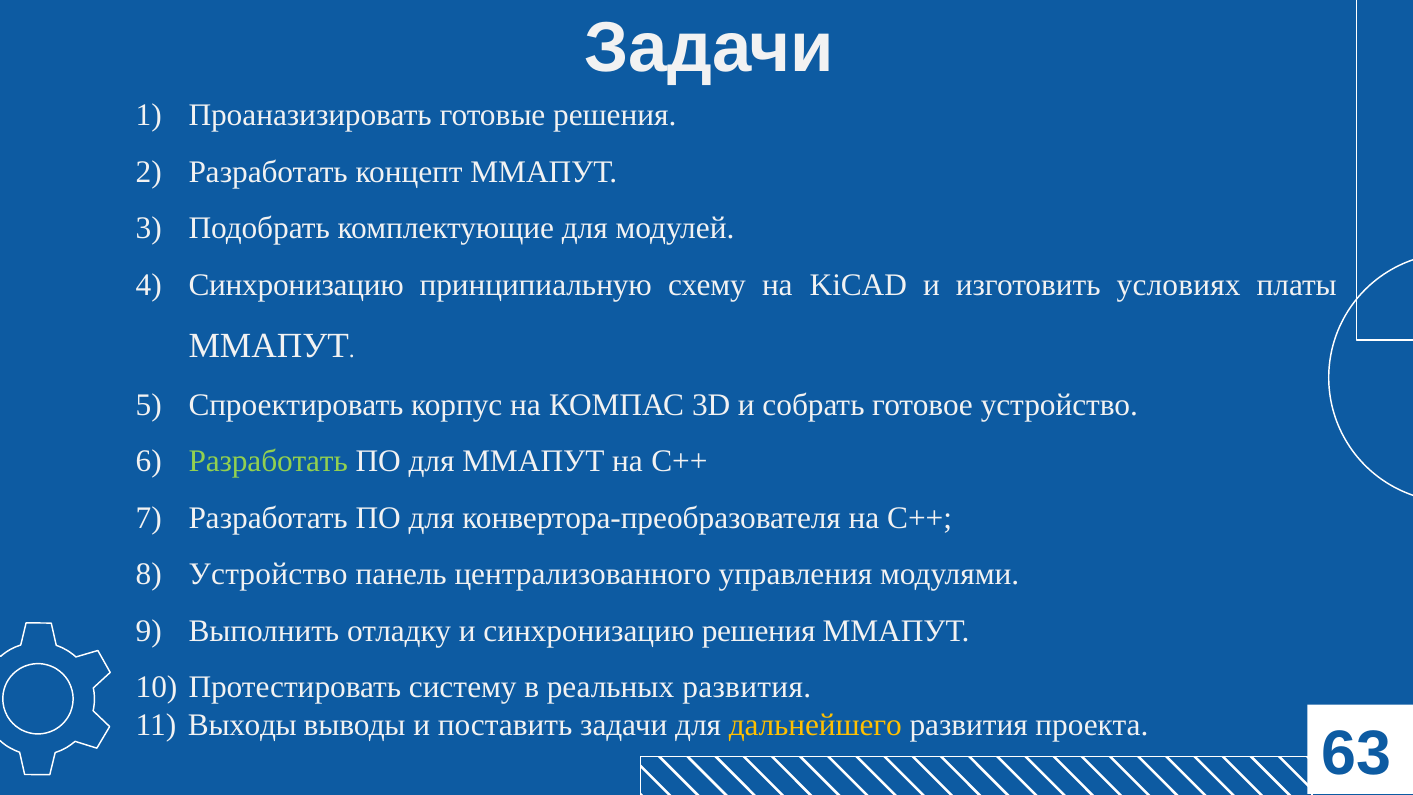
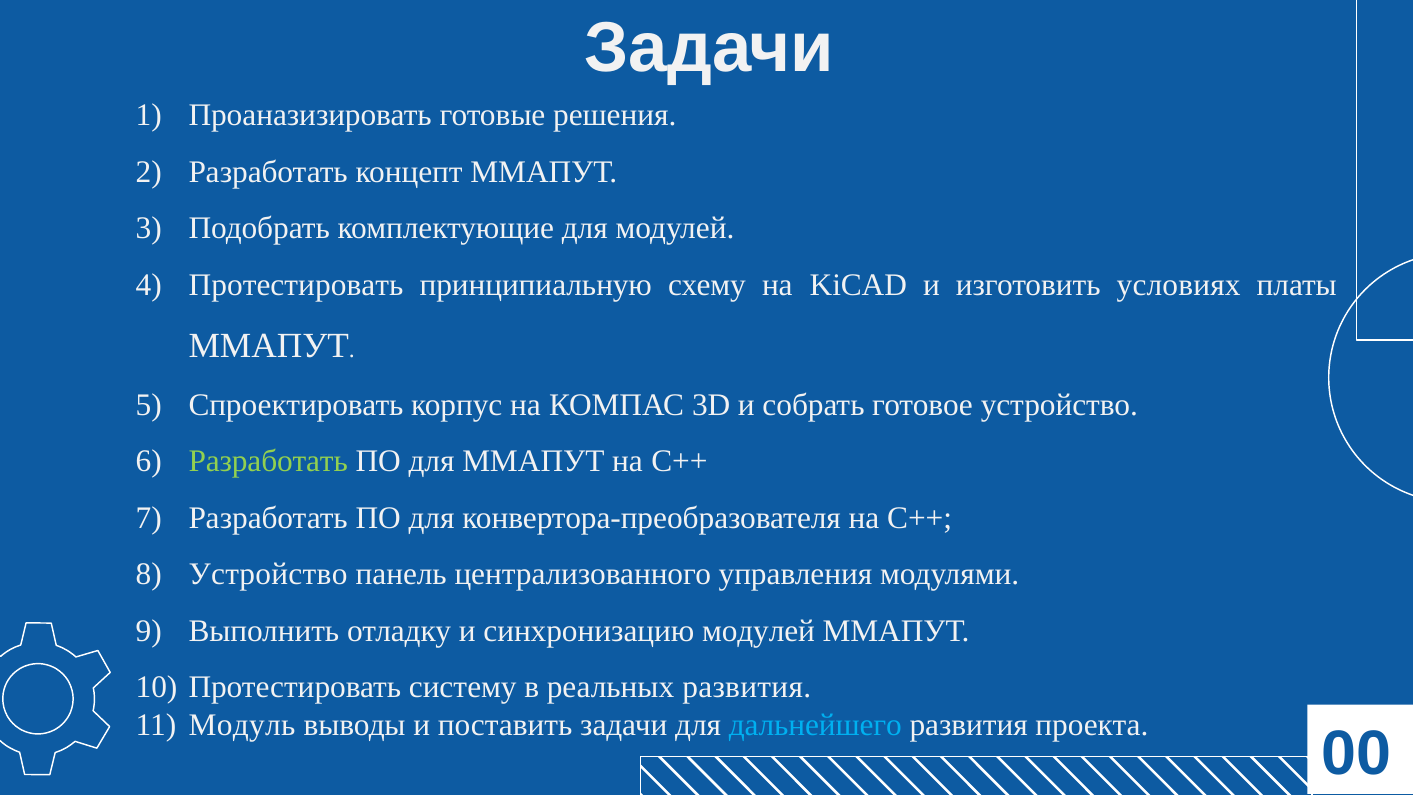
Синхронизацию: Синхронизацию -> Протестировать (296, 285)
синхронизацию решения: решения -> модулей (759, 631)
Выходы: Выходы -> Модуль (242, 725)
дальнейшего colour: yellow -> light blue (815, 725)
63: 63 -> 00 (1356, 753)
